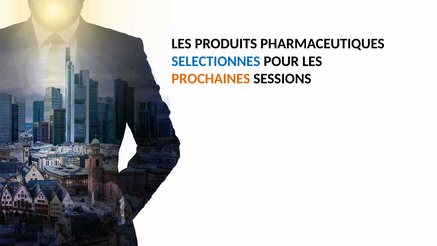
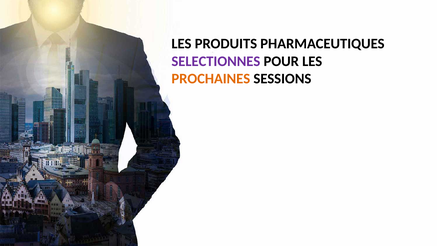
SELECTIONNES colour: blue -> purple (216, 61)
